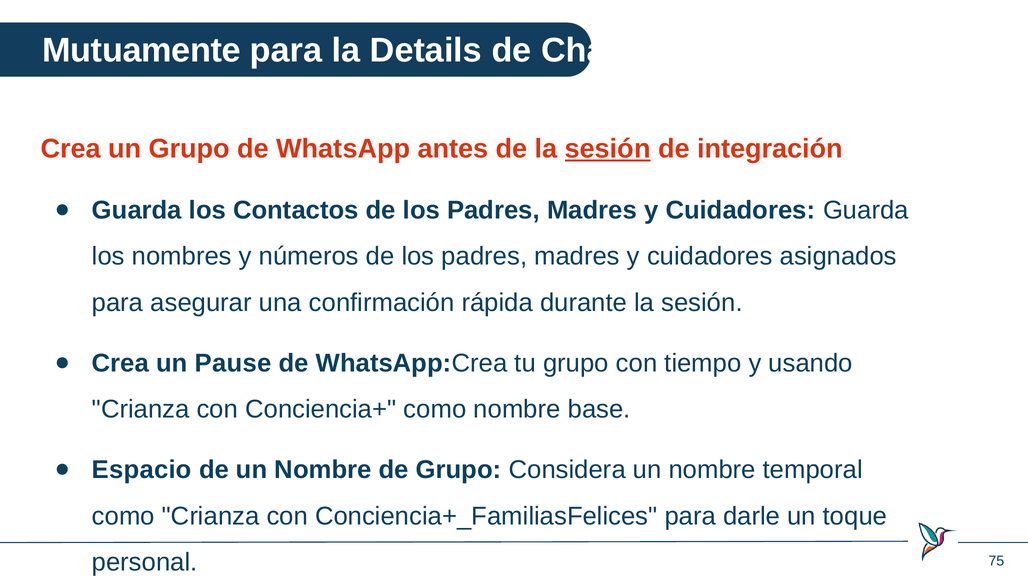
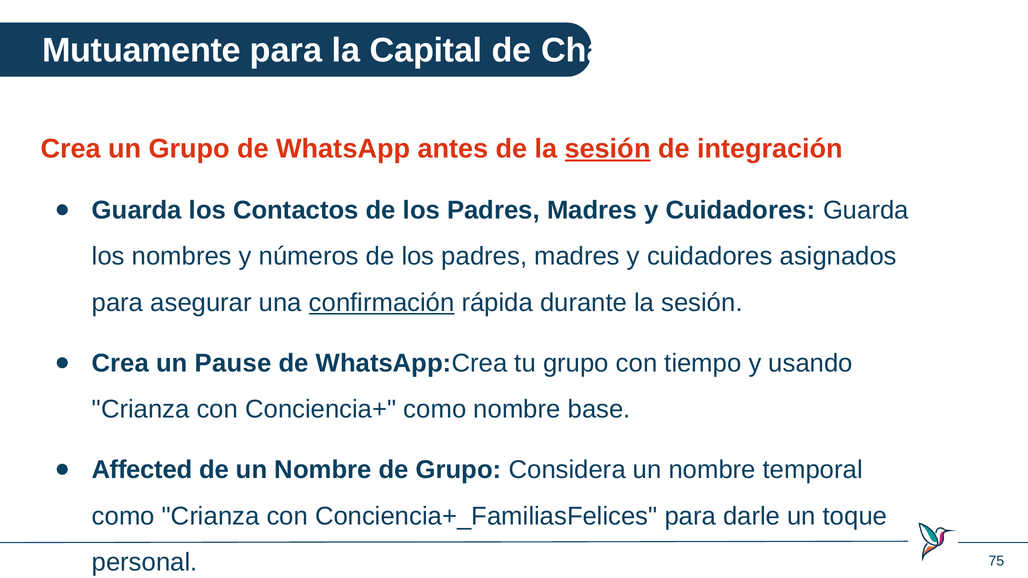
Details: Details -> Capital (426, 50)
confirmación underline: none -> present (382, 303)
Espacio: Espacio -> Affected (142, 470)
